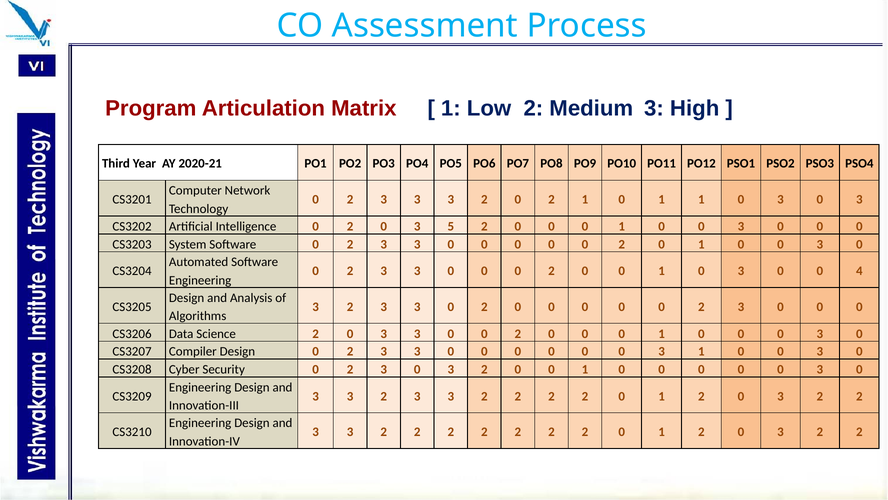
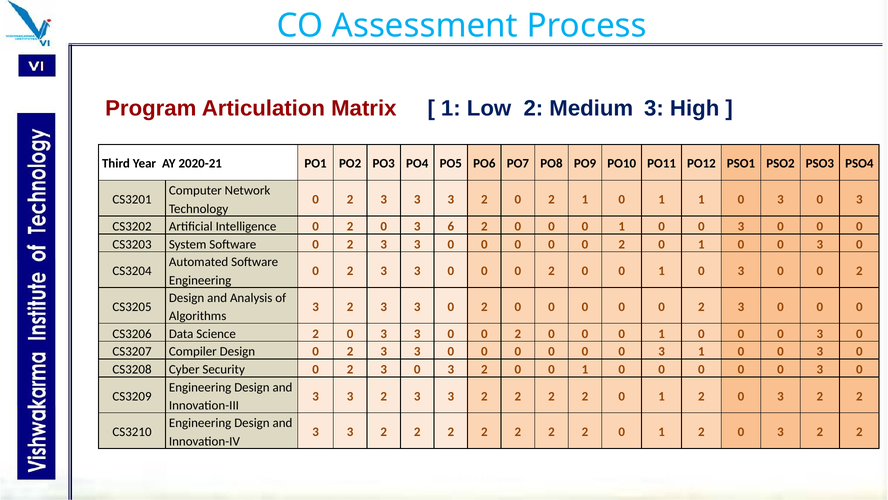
5: 5 -> 6 (451, 226)
4: 4 -> 2 (859, 271)
